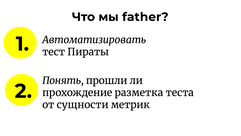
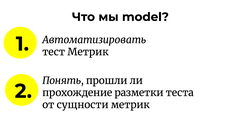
father: father -> model (145, 17)
тест Пираты: Пираты -> Метрик (88, 52)
разметка: разметка -> разметки (139, 92)
